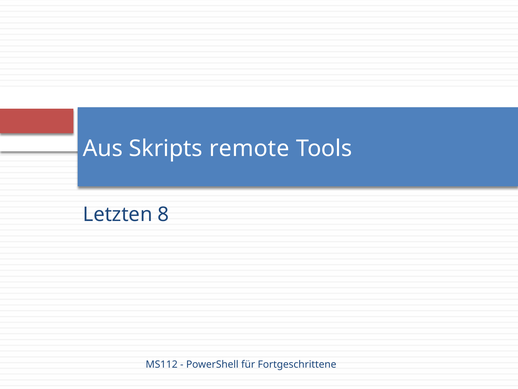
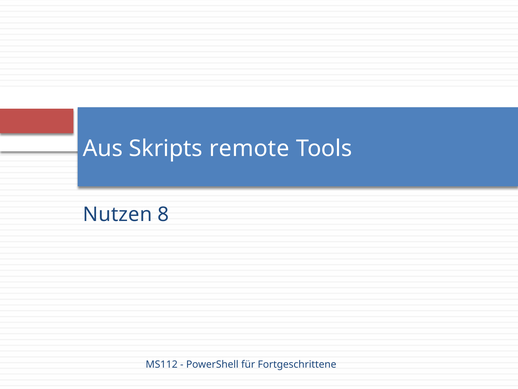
Letzten: Letzten -> Nutzen (118, 214)
